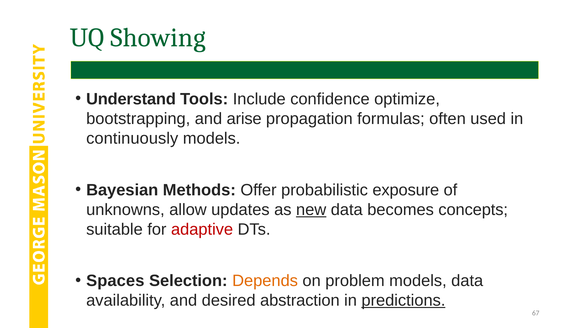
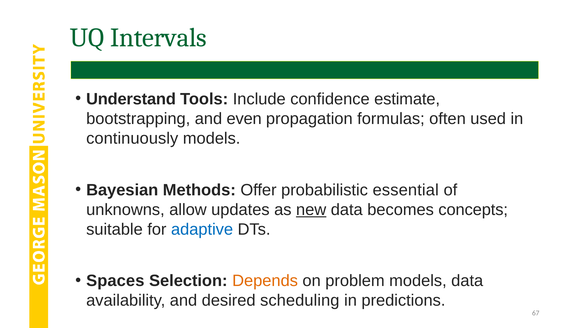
Showing: Showing -> Intervals (158, 38)
optimize: optimize -> estimate (407, 99)
arise: arise -> even (244, 119)
exposure: exposure -> essential (406, 190)
adaptive colour: red -> blue (202, 230)
abstraction: abstraction -> scheduling (300, 301)
predictions underline: present -> none (403, 301)
